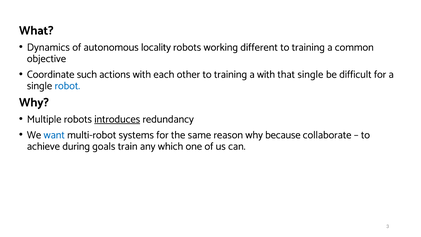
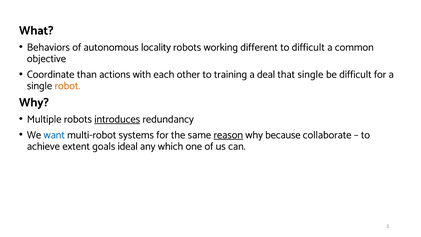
Dynamics: Dynamics -> Behaviors (48, 47)
training: training -> difficult (308, 47)
such: such -> than (87, 74)
a with: with -> deal (266, 74)
robot colour: blue -> orange (67, 86)
reason underline: none -> present (228, 135)
during: during -> extent (76, 146)
train: train -> ideal (128, 146)
